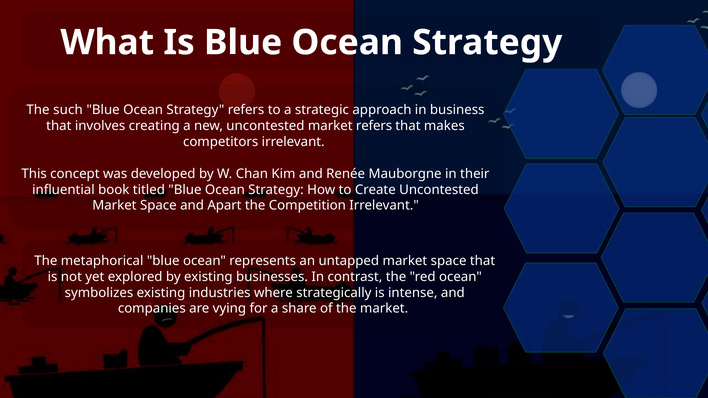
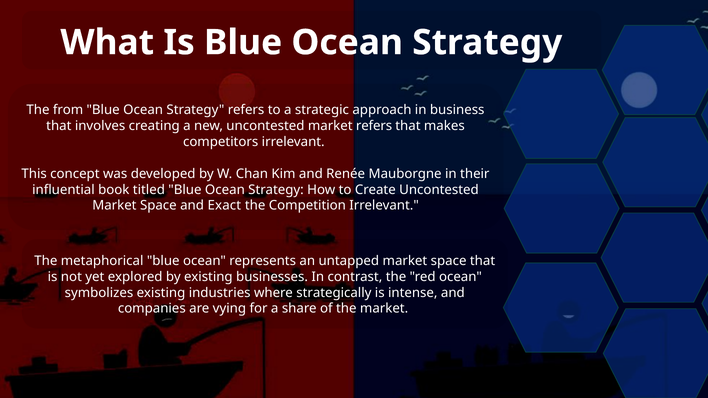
such: such -> from (68, 110)
Apart: Apart -> Exact (224, 206)
